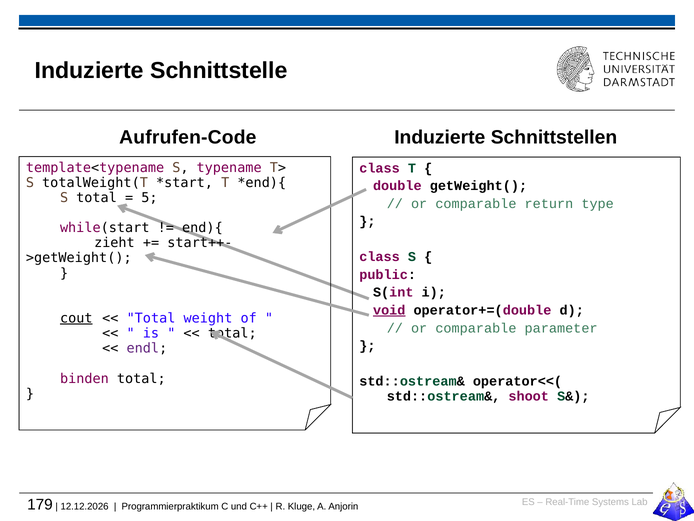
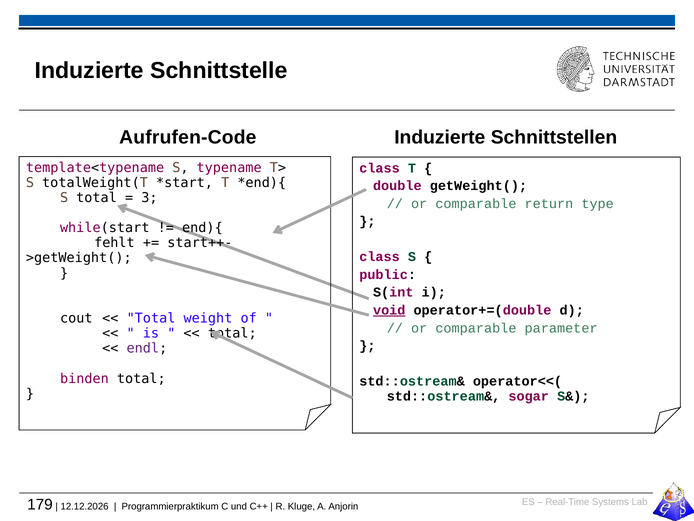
5: 5 -> 3 (149, 198)
zieht: zieht -> fehlt (114, 243)
cout underline: present -> none (76, 318)
shoot: shoot -> sogar (529, 396)
